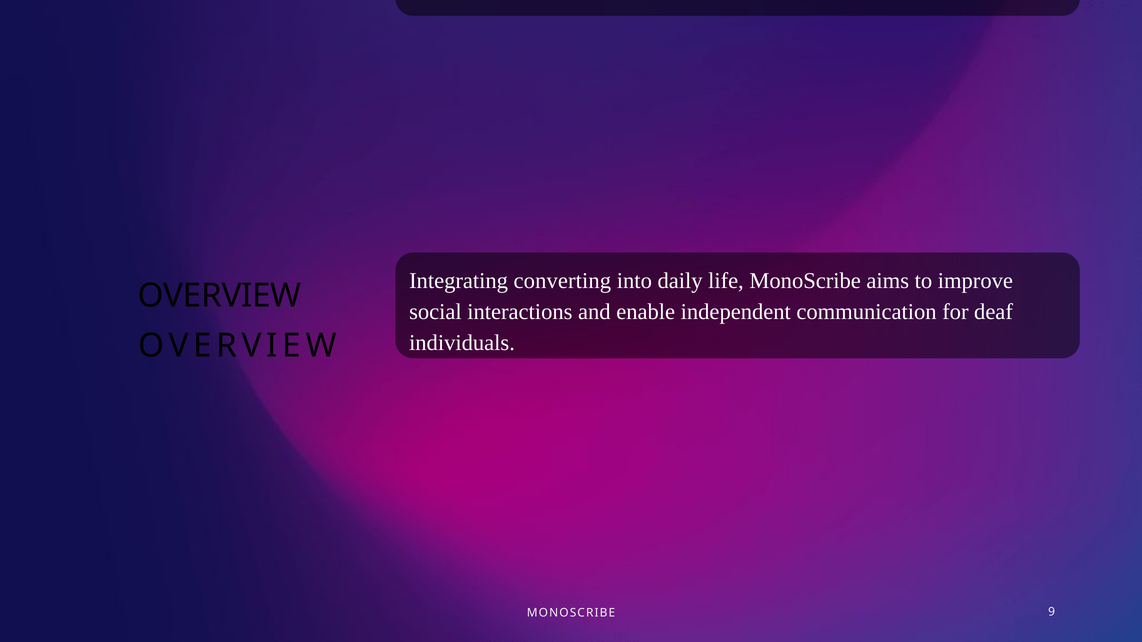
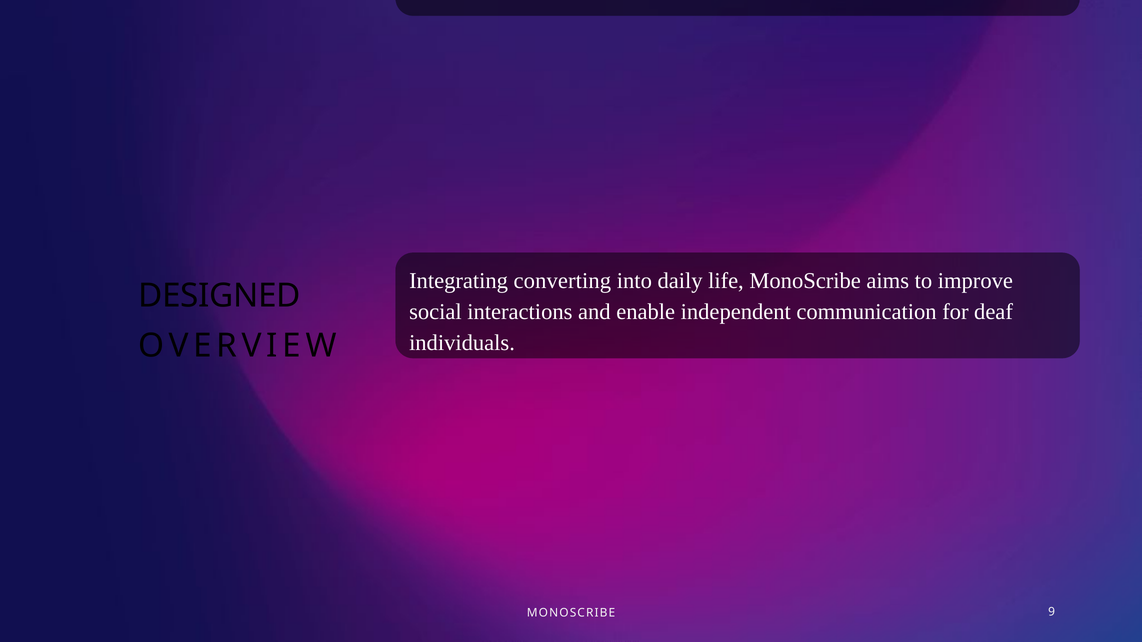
OVERVIEW: OVERVIEW -> DESIGNED (219, 296)
